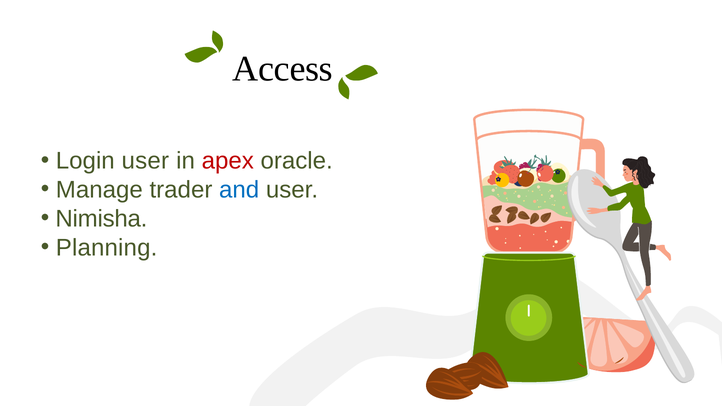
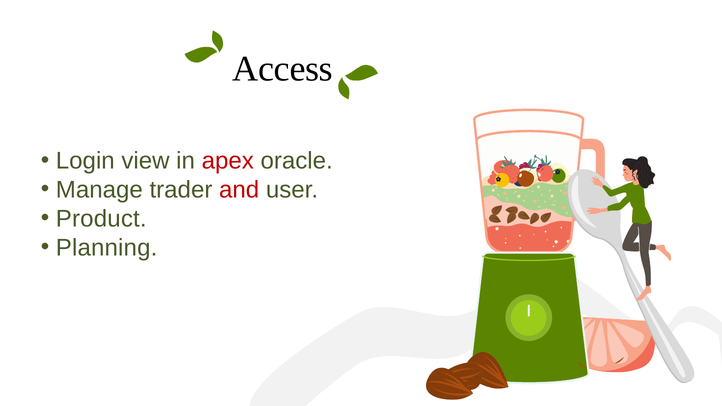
Login user: user -> view (145, 161)
and colour: blue -> red (239, 190)
Nimisha: Nimisha -> Product (101, 219)
